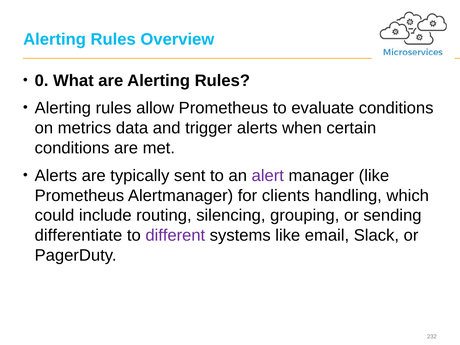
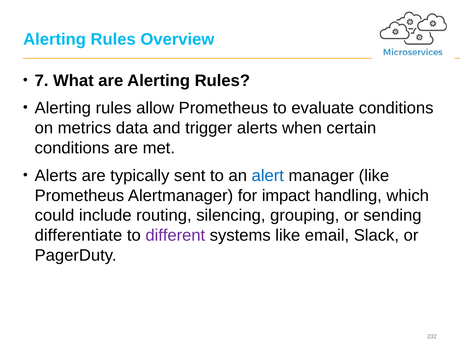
0: 0 -> 7 (42, 81)
alert colour: purple -> blue (268, 176)
clients: clients -> impact (286, 196)
